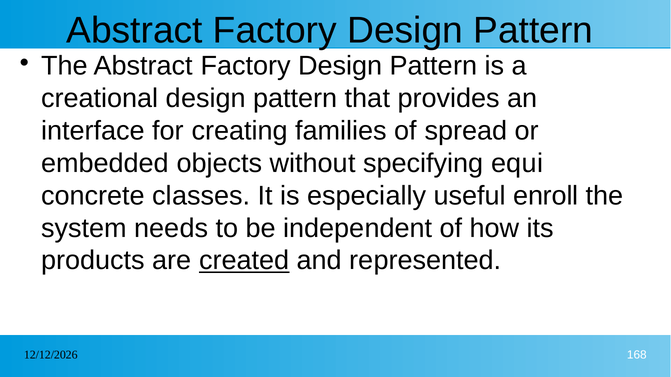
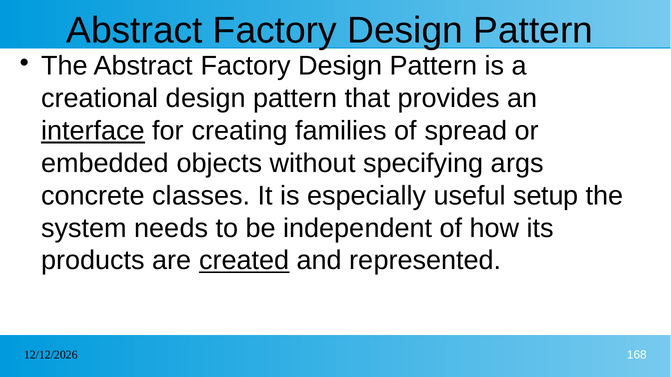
interface underline: none -> present (93, 131)
equi: equi -> args (517, 163)
enroll: enroll -> setup (546, 196)
